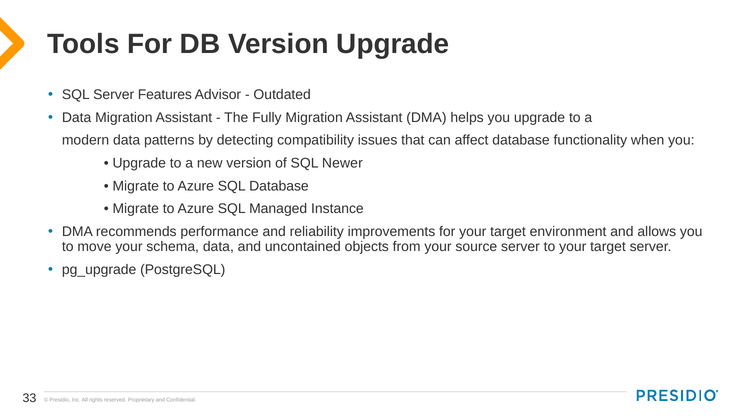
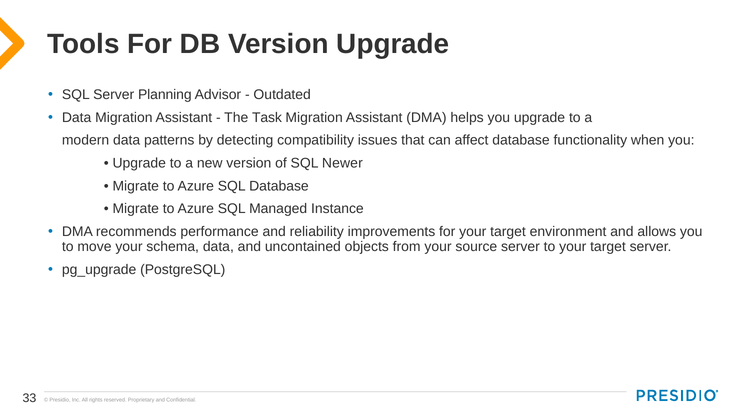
Features: Features -> Planning (165, 95)
Fully: Fully -> Task (267, 118)
